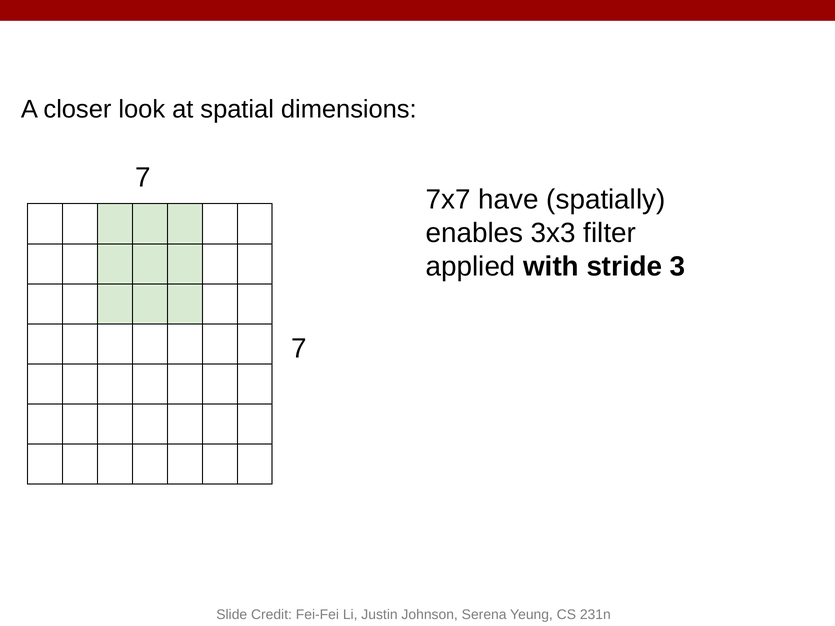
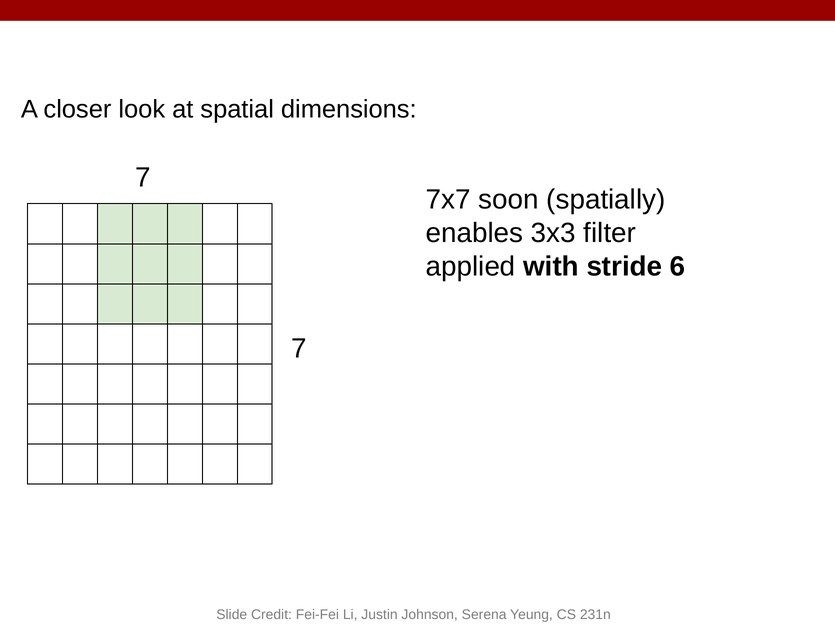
have: have -> soon (509, 200)
3: 3 -> 6 (678, 266)
